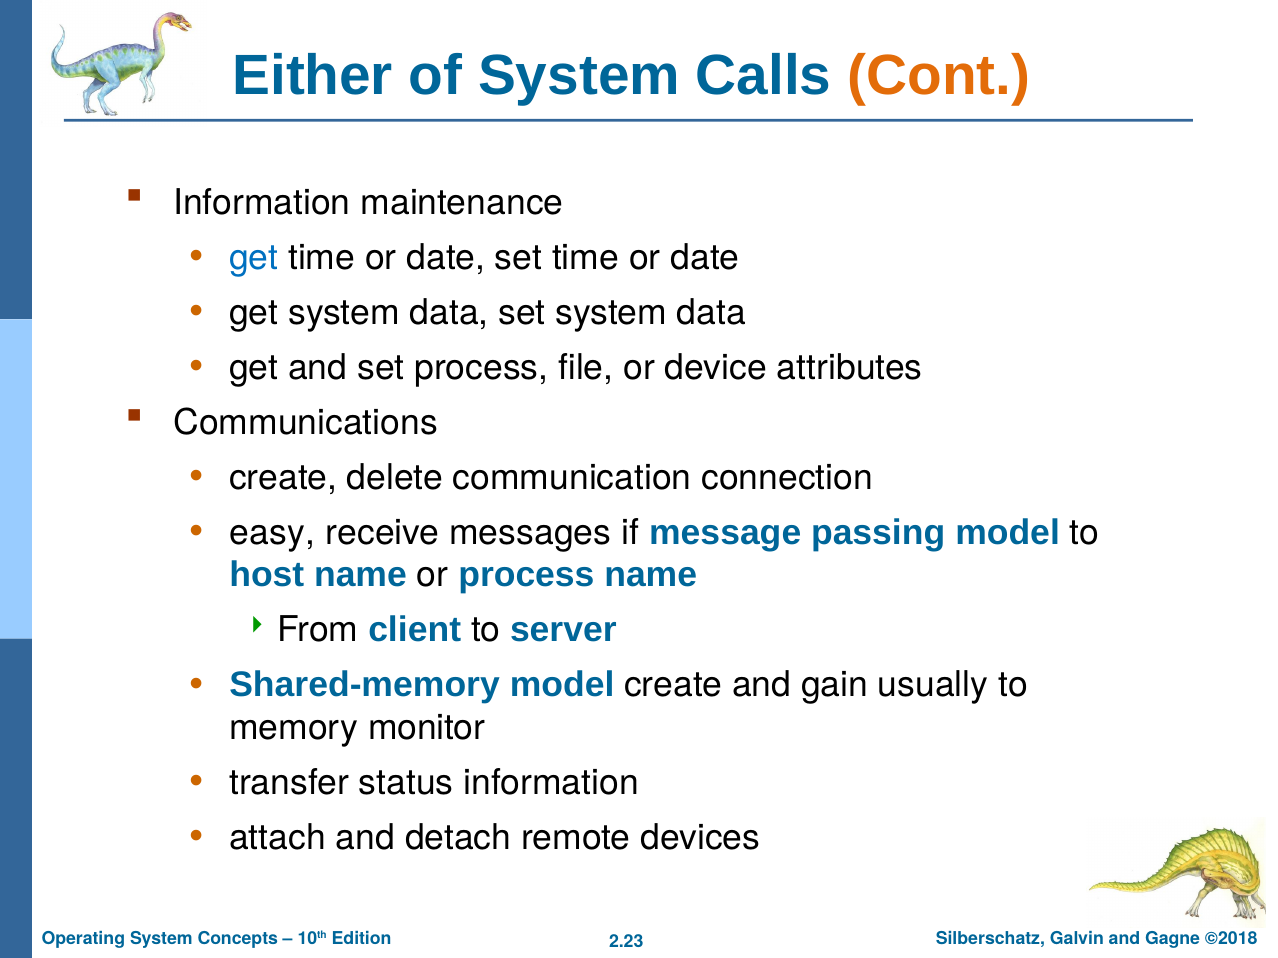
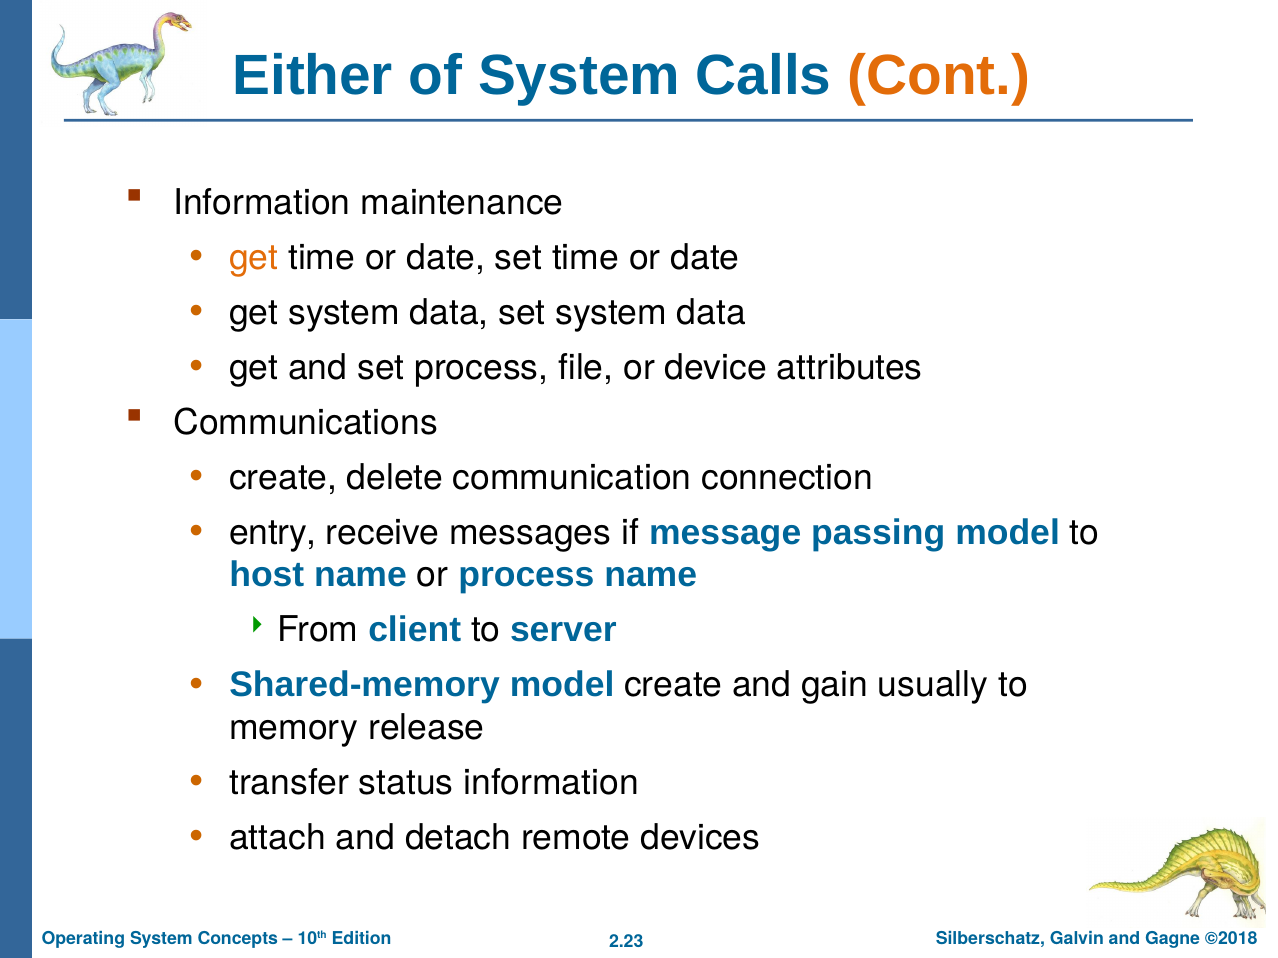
get colour: blue -> orange (254, 258)
easy: easy -> entry (273, 533)
monitor: monitor -> release (427, 728)
